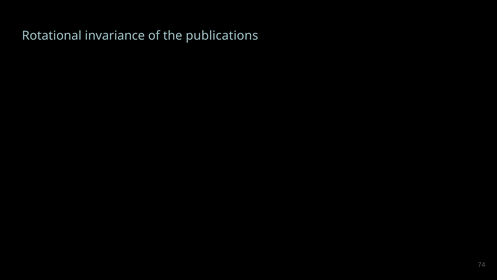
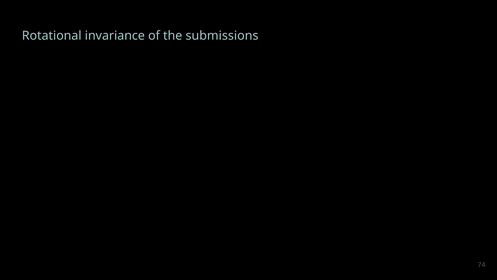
publications: publications -> submissions (222, 36)
